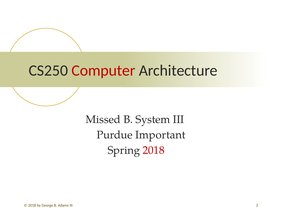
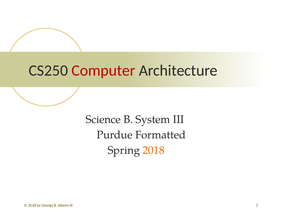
Missed: Missed -> Science (103, 119)
Important: Important -> Formatted (161, 135)
2018 colour: red -> orange (154, 150)
